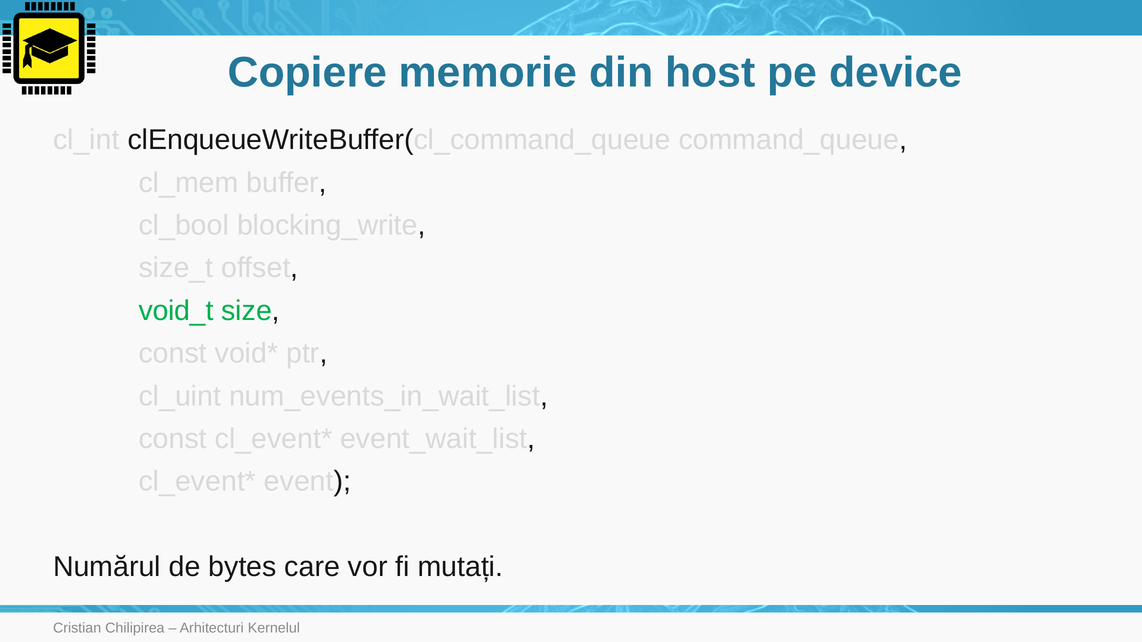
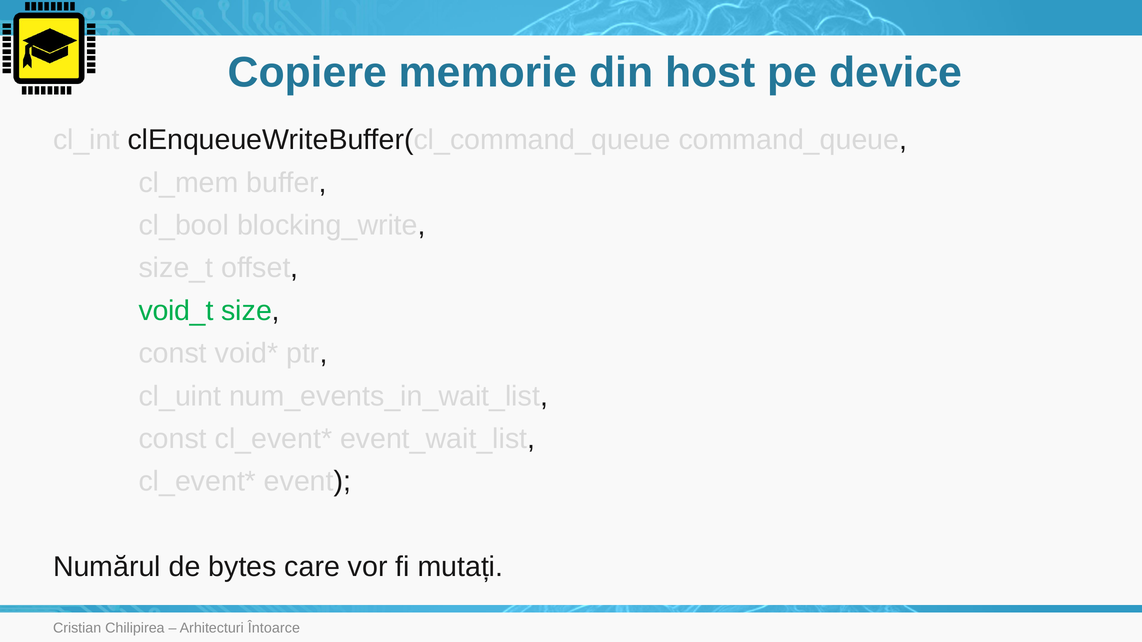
Kernelul: Kernelul -> Întoarce (274, 629)
